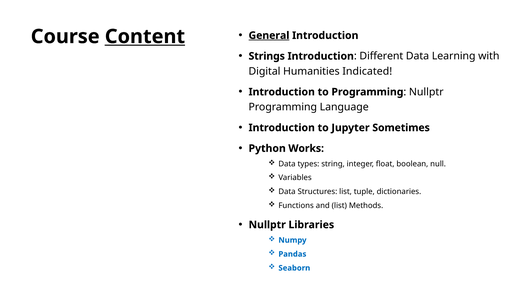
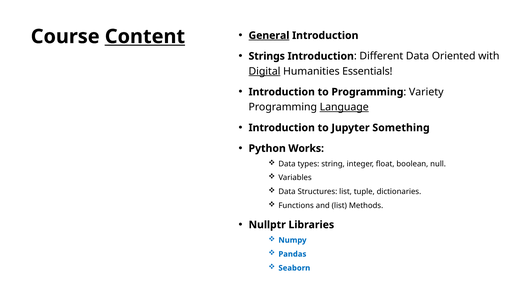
Learning: Learning -> Oriented (454, 56)
Digital underline: none -> present (264, 71)
Indicated: Indicated -> Essentials (367, 71)
Nullptr: Nullptr -> Variety (426, 92)
Language underline: none -> present (344, 107)
Sometimes: Sometimes -> Something (401, 128)
